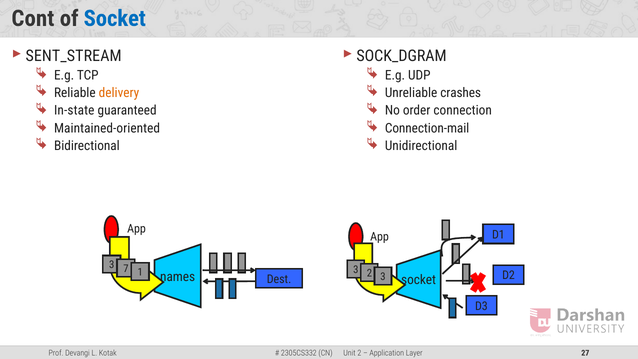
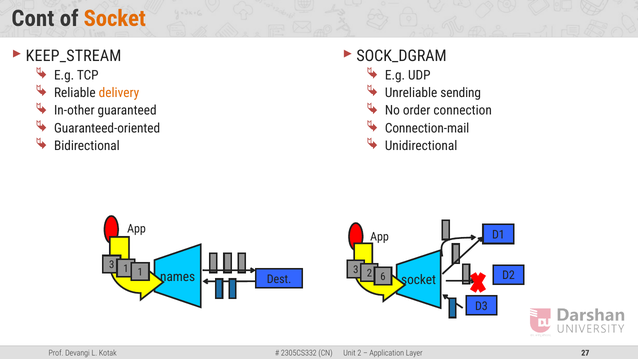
Socket colour: blue -> orange (115, 18)
SENT_STREAM: SENT_STREAM -> KEEP_STREAM (74, 56)
crashes: crashes -> sending (461, 93)
In-state: In-state -> In-other (74, 111)
Maintained-oriented: Maintained-oriented -> Guaranteed-oriented (107, 128)
3 7: 7 -> 1 (126, 269)
2 3: 3 -> 6 (383, 277)
